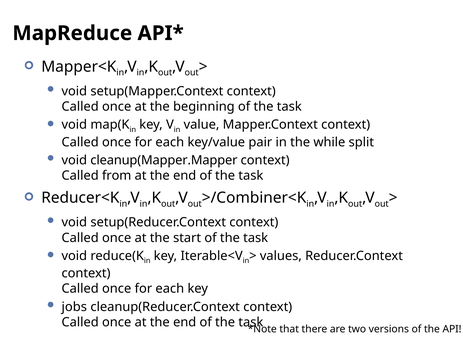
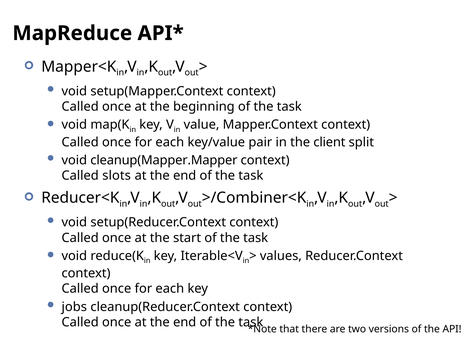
while: while -> client (329, 142)
from: from -> slots (117, 176)
